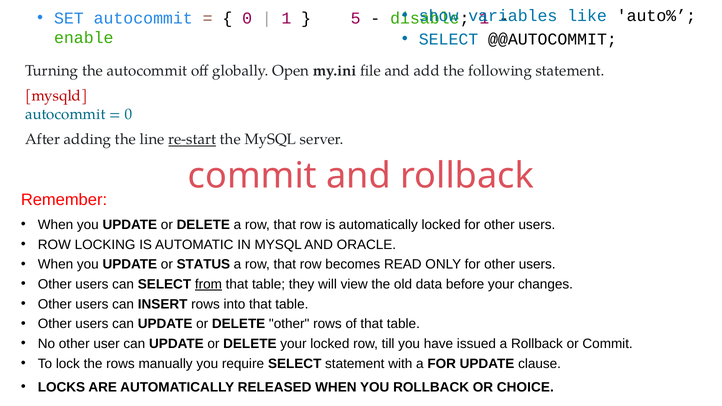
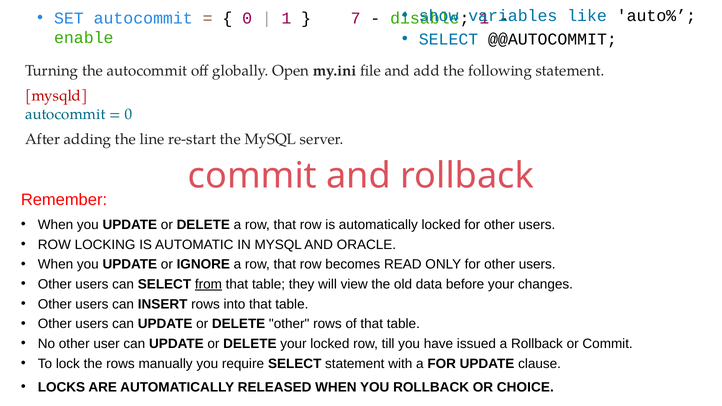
5: 5 -> 7 (356, 18)
re-start underline: present -> none (192, 139)
STATUS: STATUS -> IGNORE (203, 264)
